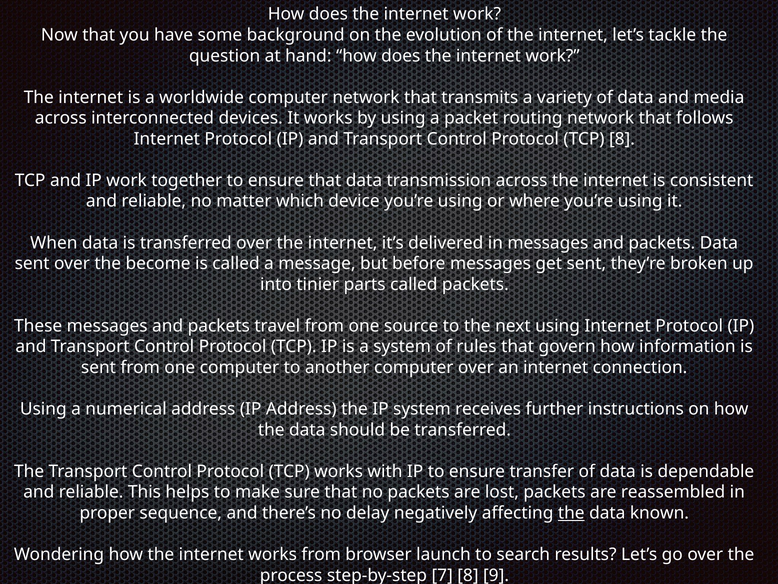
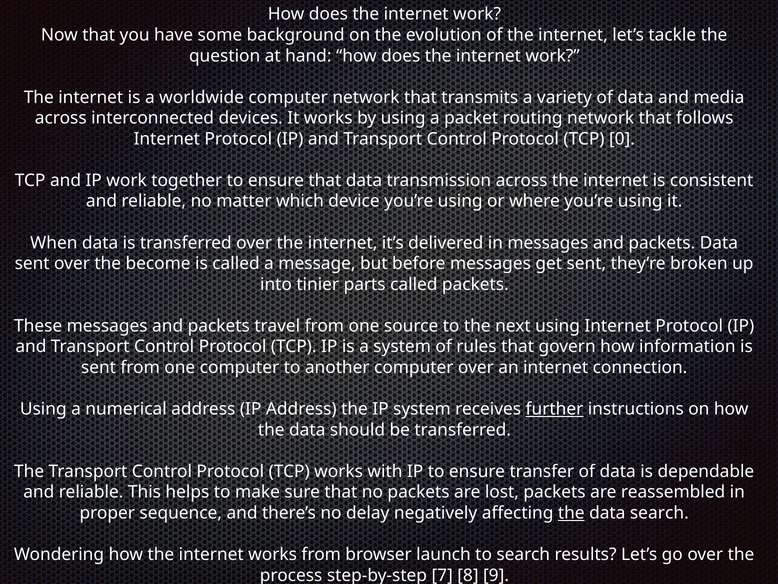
TCP 8: 8 -> 0 (622, 139)
further underline: none -> present (554, 409)
data known: known -> search (659, 513)
